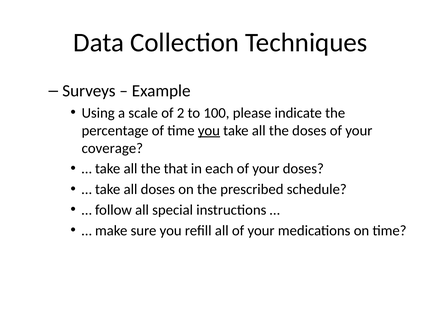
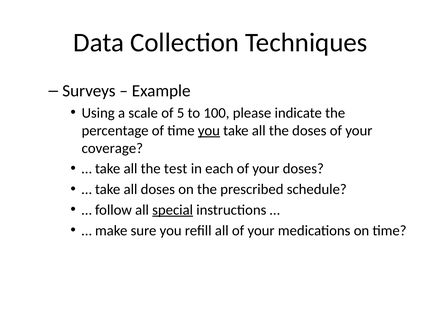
2: 2 -> 5 (181, 113)
that: that -> test (176, 169)
special underline: none -> present (173, 210)
